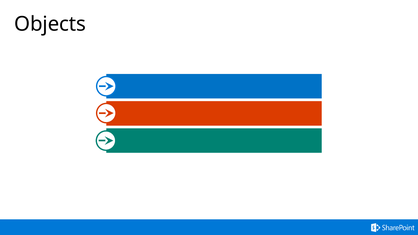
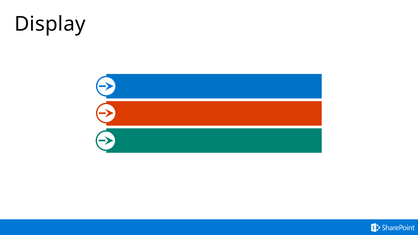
Objects: Objects -> Display (50, 24)
